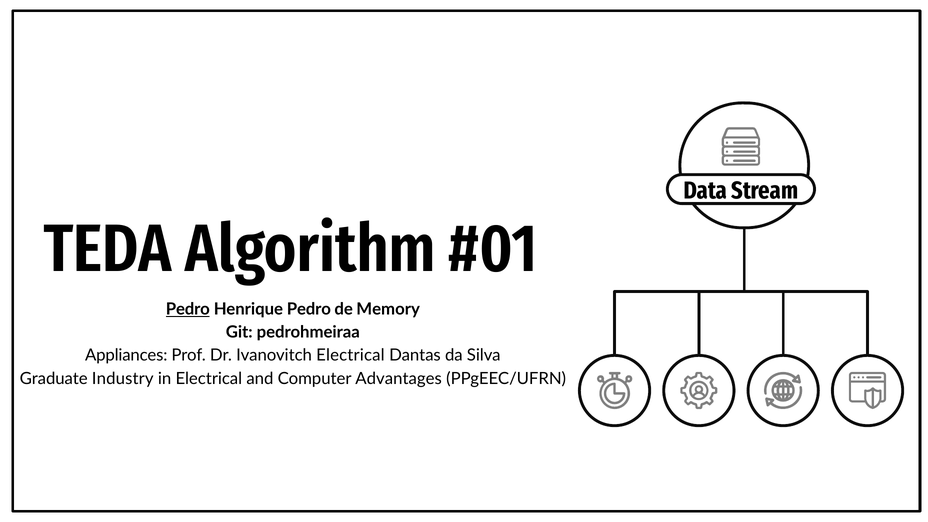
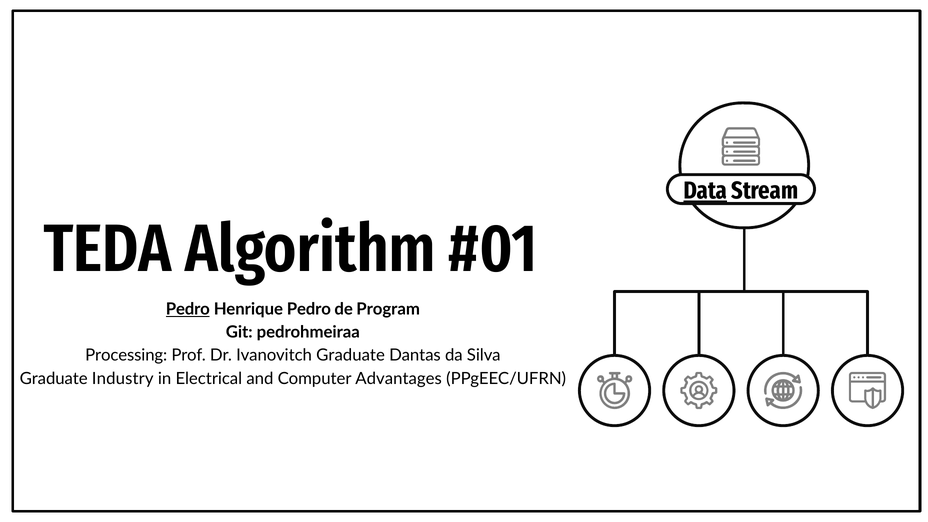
Data underline: none -> present (705, 191)
Memory: Memory -> Program (388, 309)
Appliances: Appliances -> Processing (126, 355)
Ivanovitch Electrical: Electrical -> Graduate (350, 355)
